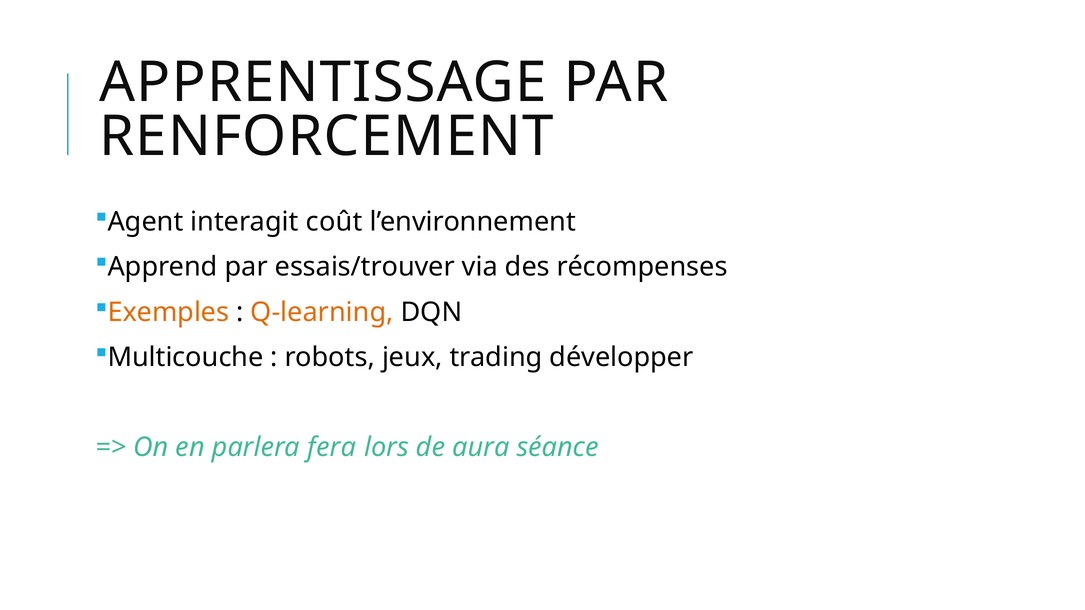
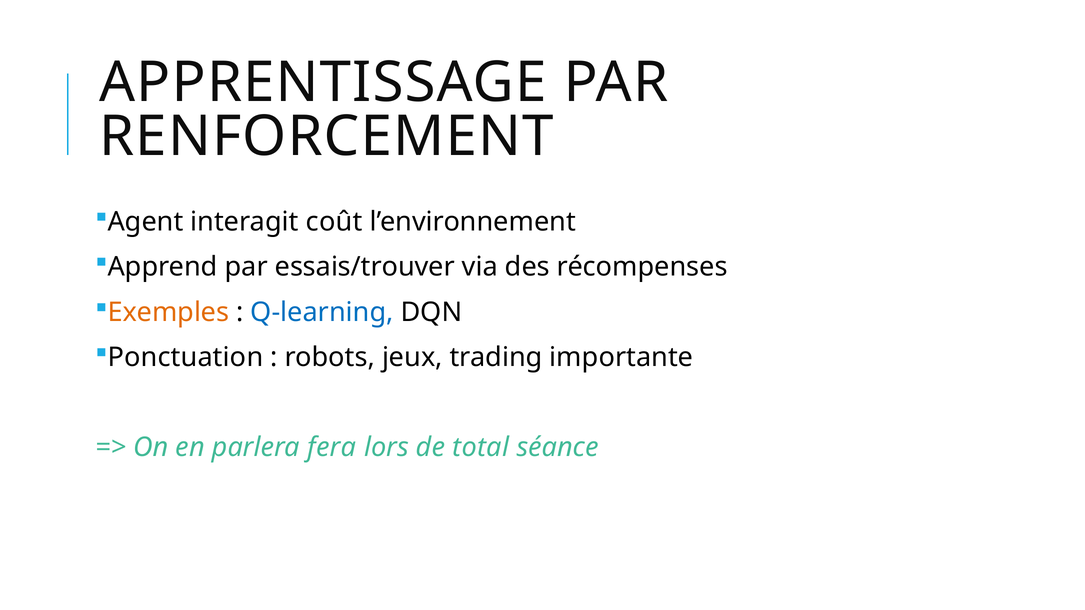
Q-learning colour: orange -> blue (322, 312)
Multicouche: Multicouche -> Ponctuation (185, 357)
développer: développer -> importante (621, 357)
aura: aura -> total (481, 448)
